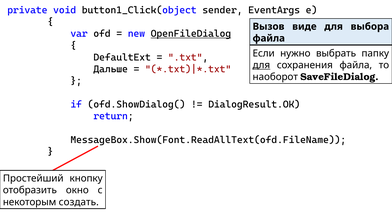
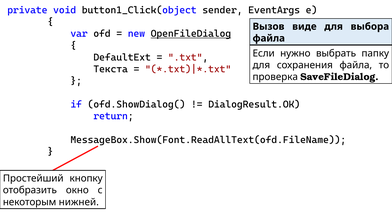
для underline: present -> none (261, 65)
Дальше: Дальше -> Текста (111, 69)
наоборот: наоборот -> проверка (275, 77)
создать: создать -> нижней (79, 202)
